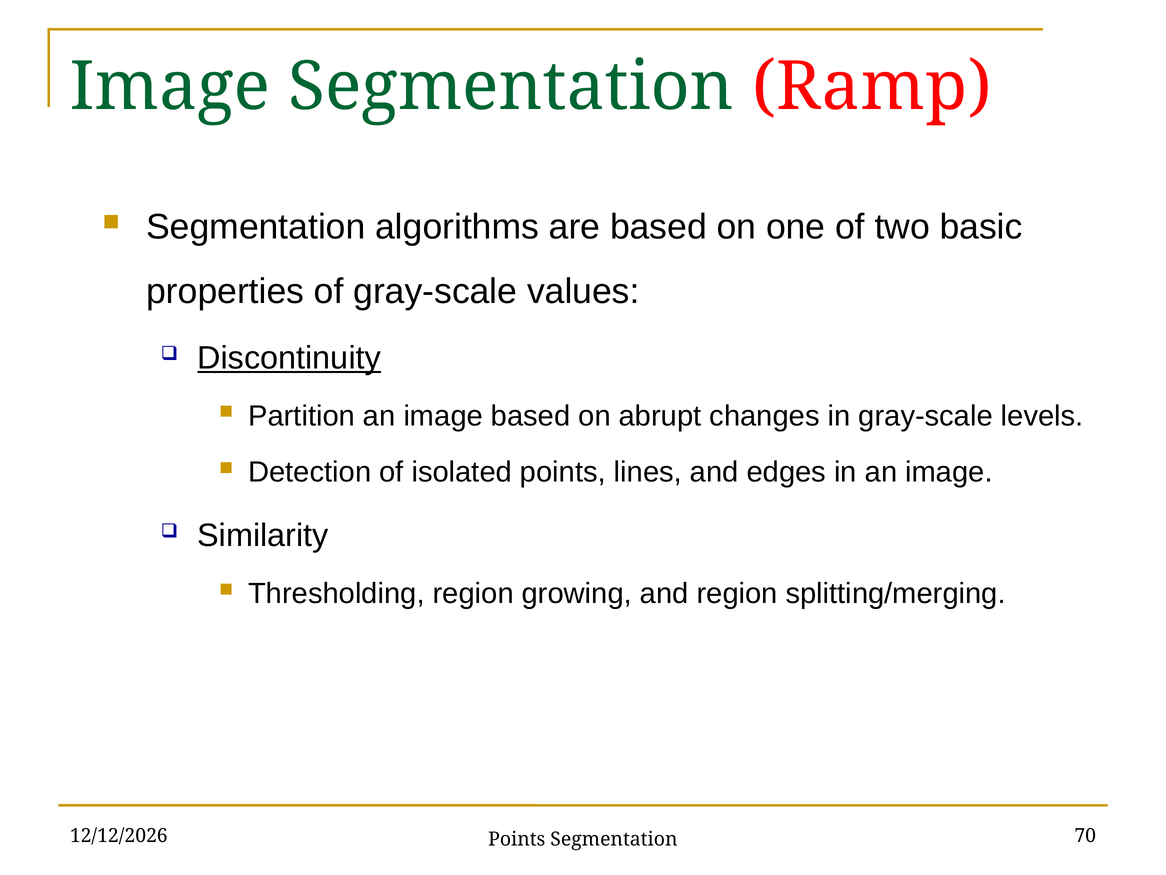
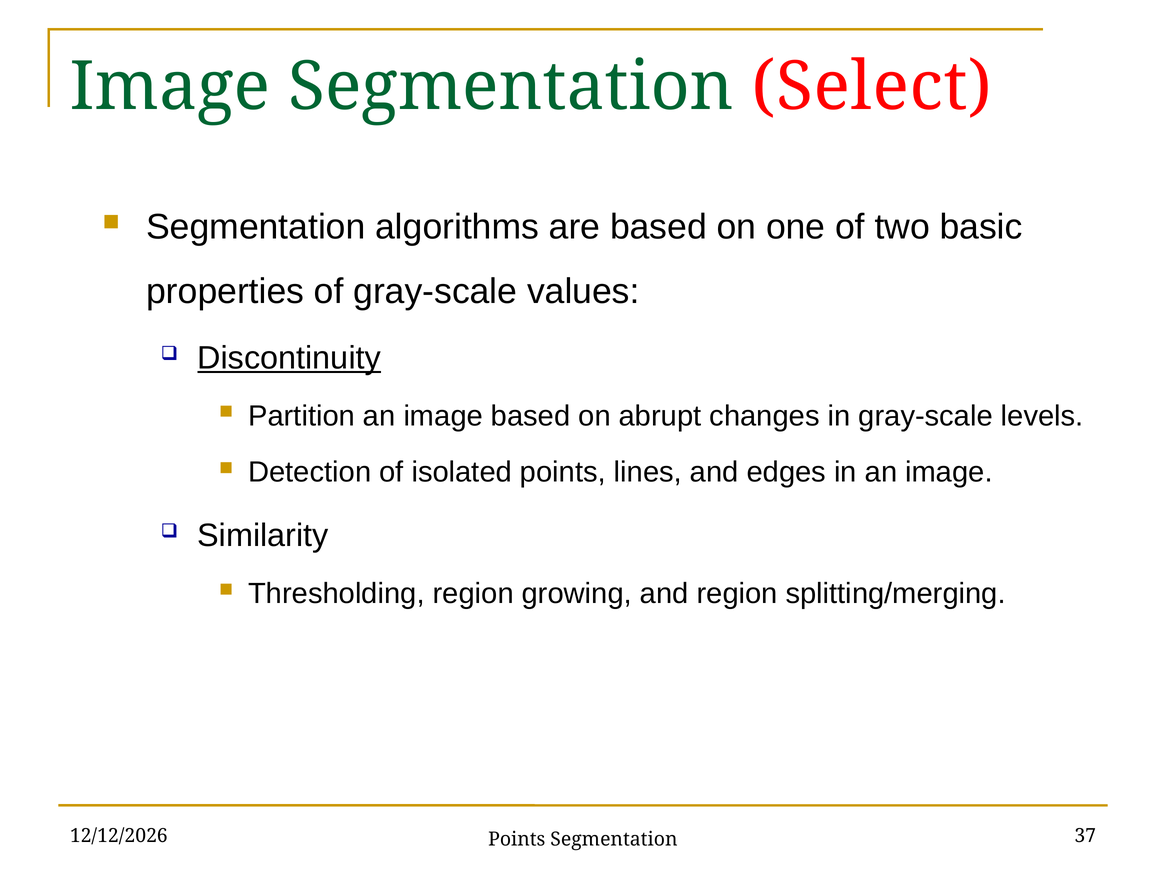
Ramp: Ramp -> Select (872, 87)
70: 70 -> 37 (1085, 835)
